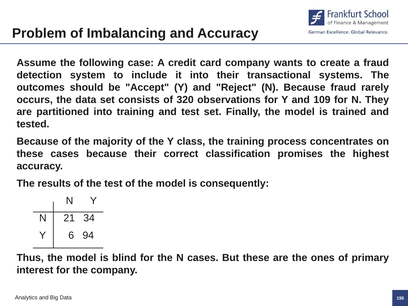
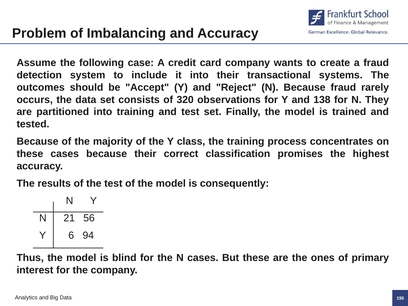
109: 109 -> 138 (322, 100)
34: 34 -> 56 (89, 218)
